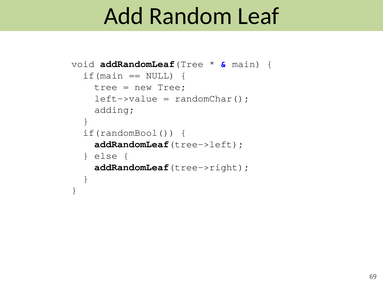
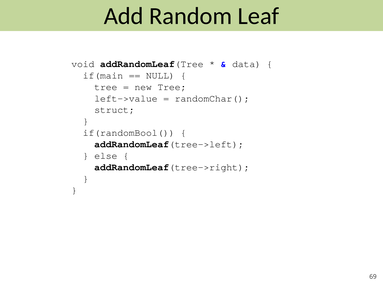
main: main -> data (247, 64)
adding: adding -> struct (114, 110)
